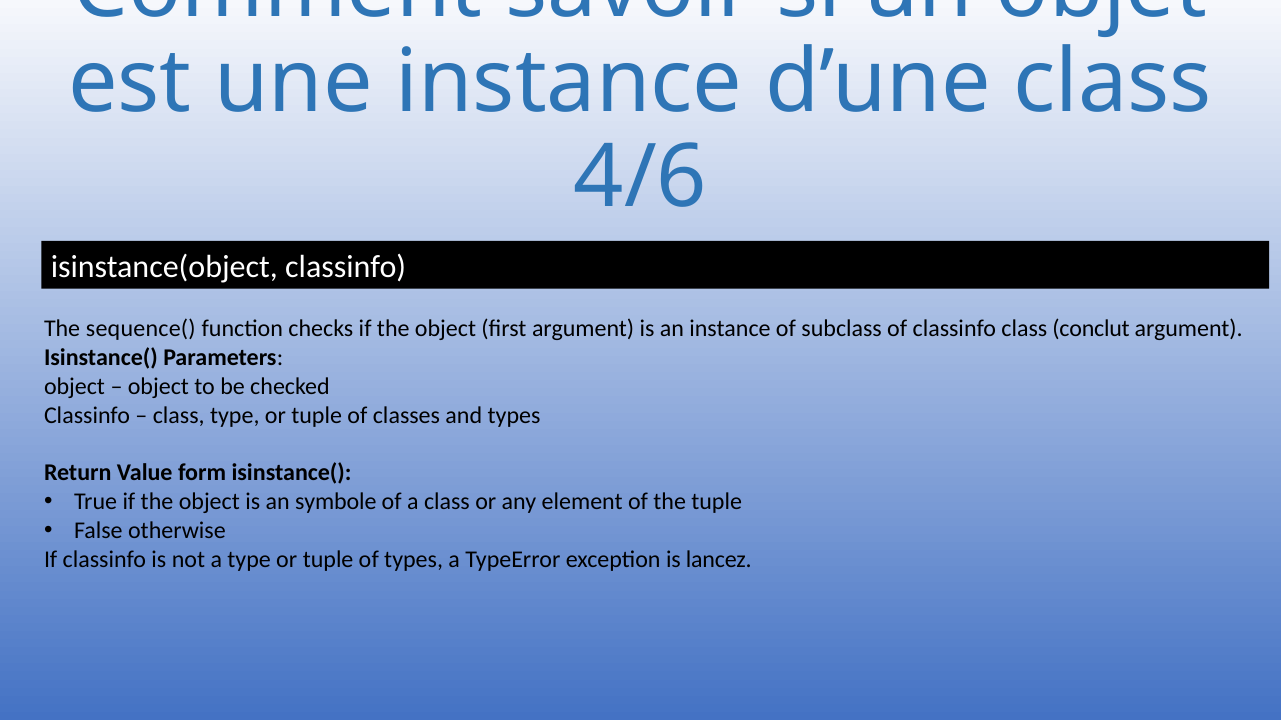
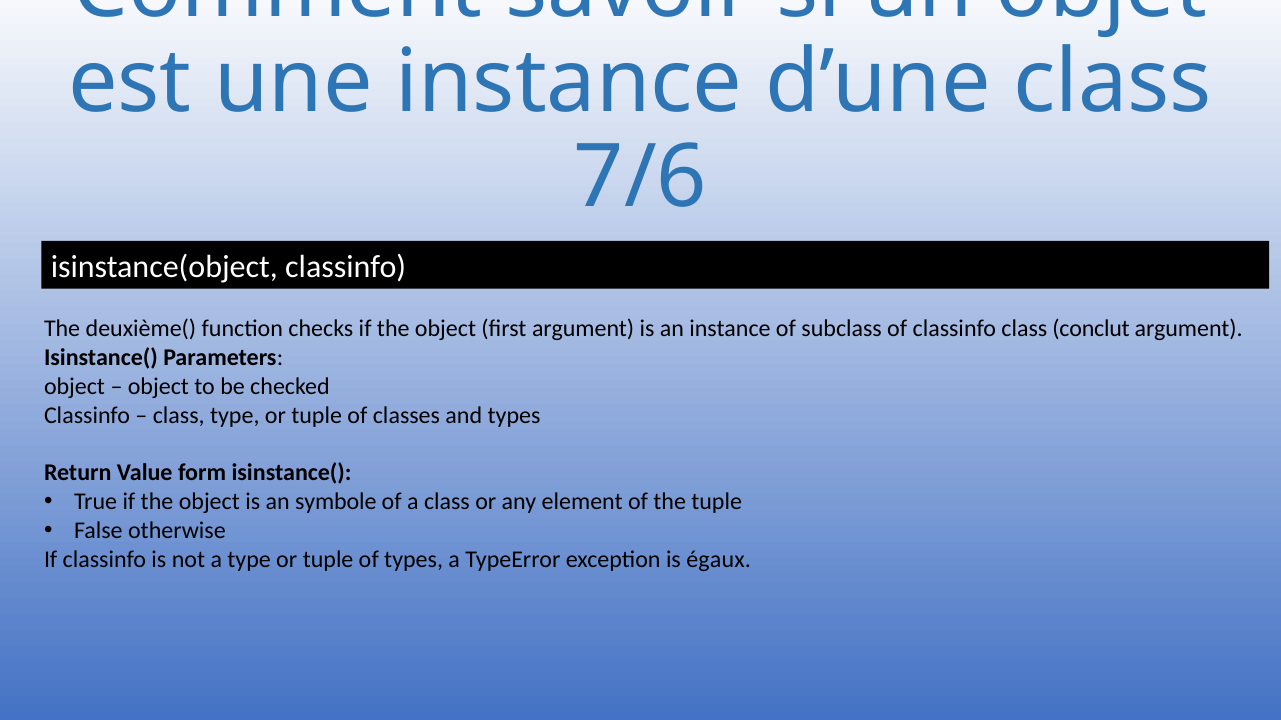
4/6: 4/6 -> 7/6 (641, 177)
sequence(: sequence( -> deuxième( (141, 329)
lancez: lancez -> égaux (719, 560)
